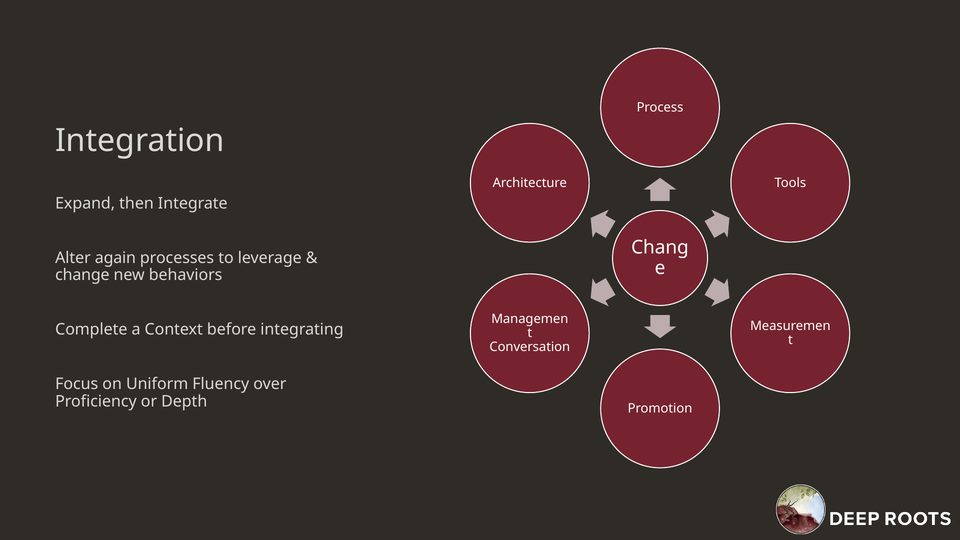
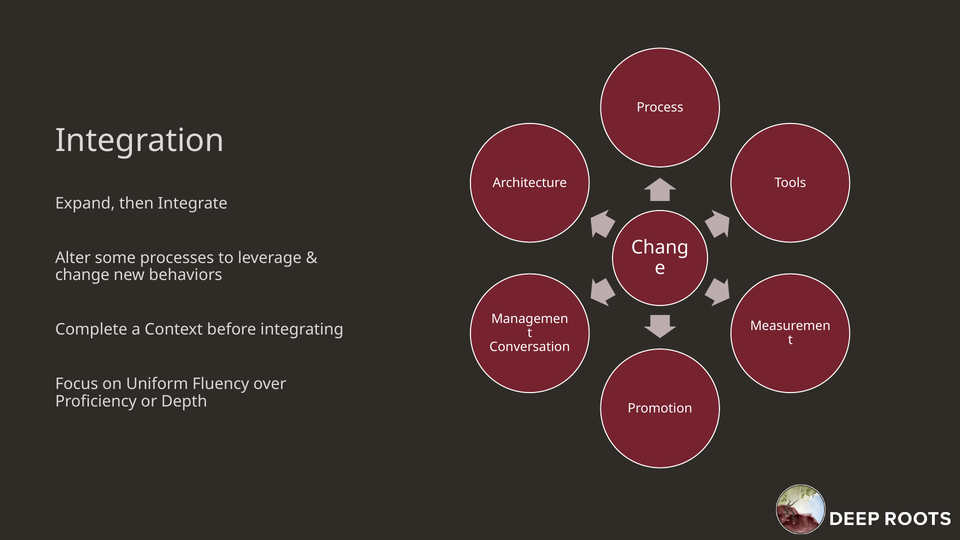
again: again -> some (115, 258)
